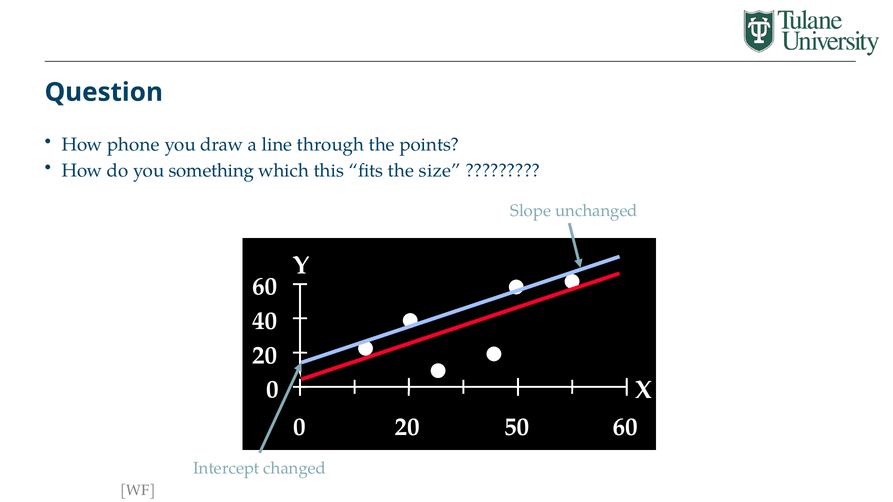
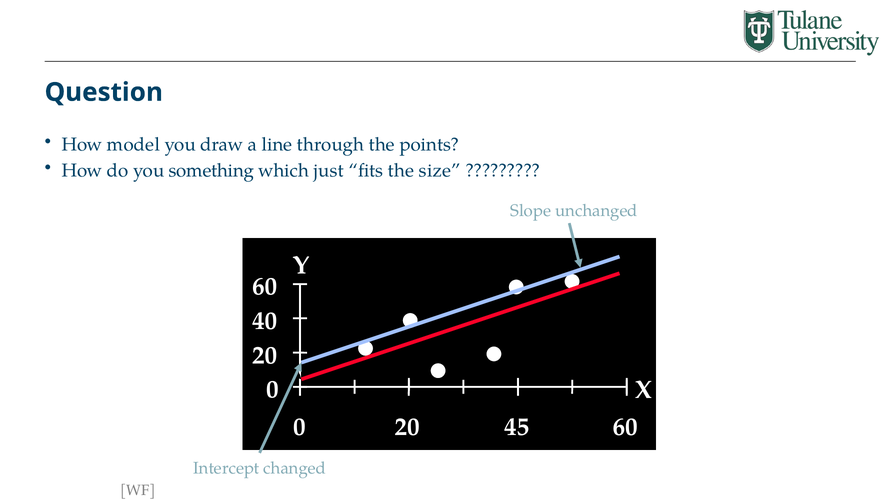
phone: phone -> model (133, 145)
this: this -> just (329, 171)
50: 50 -> 45 (517, 427)
